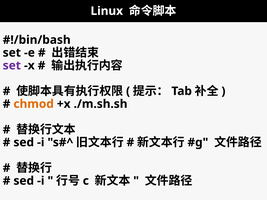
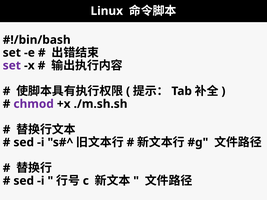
chmod colour: orange -> purple (34, 104)
